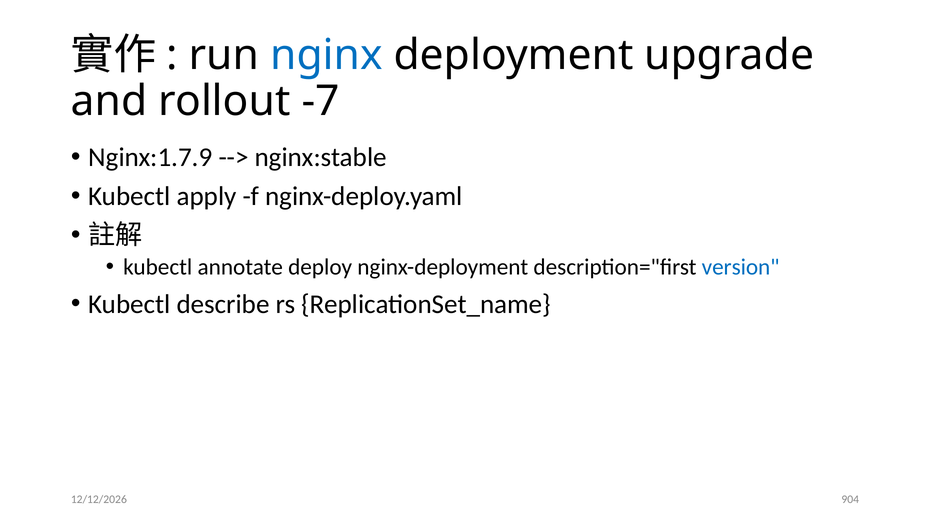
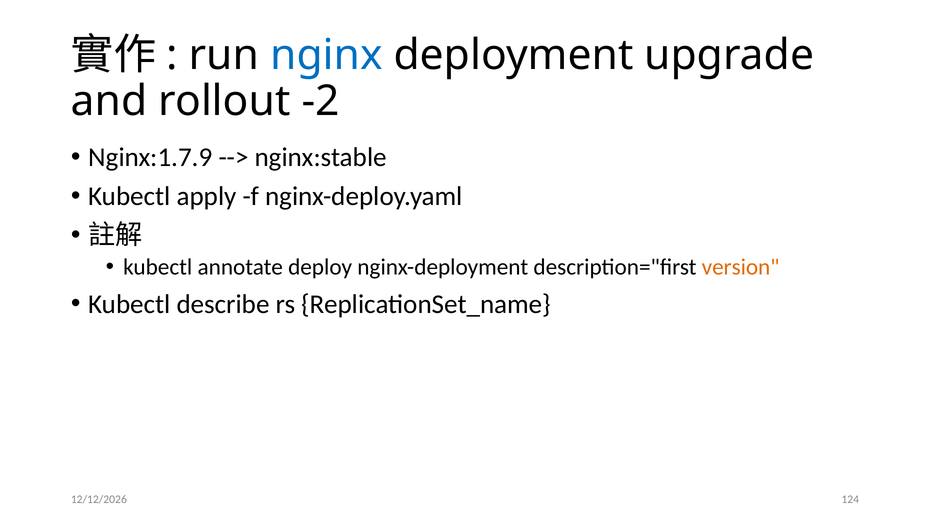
-7: -7 -> -2 (321, 101)
version colour: blue -> orange (741, 267)
904: 904 -> 124 (850, 499)
